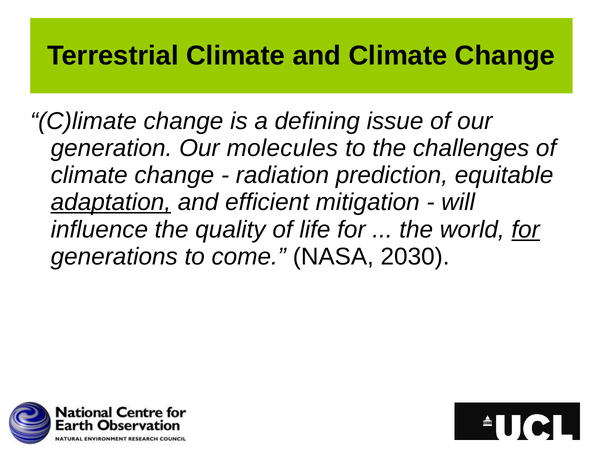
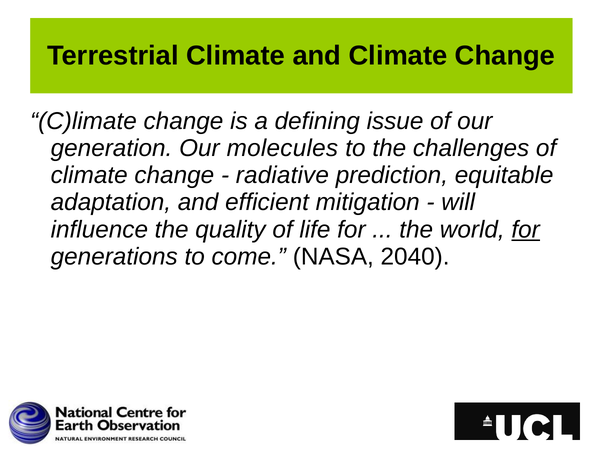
radiation: radiation -> radiative (282, 175)
adaptation underline: present -> none (111, 203)
2030: 2030 -> 2040 (415, 257)
